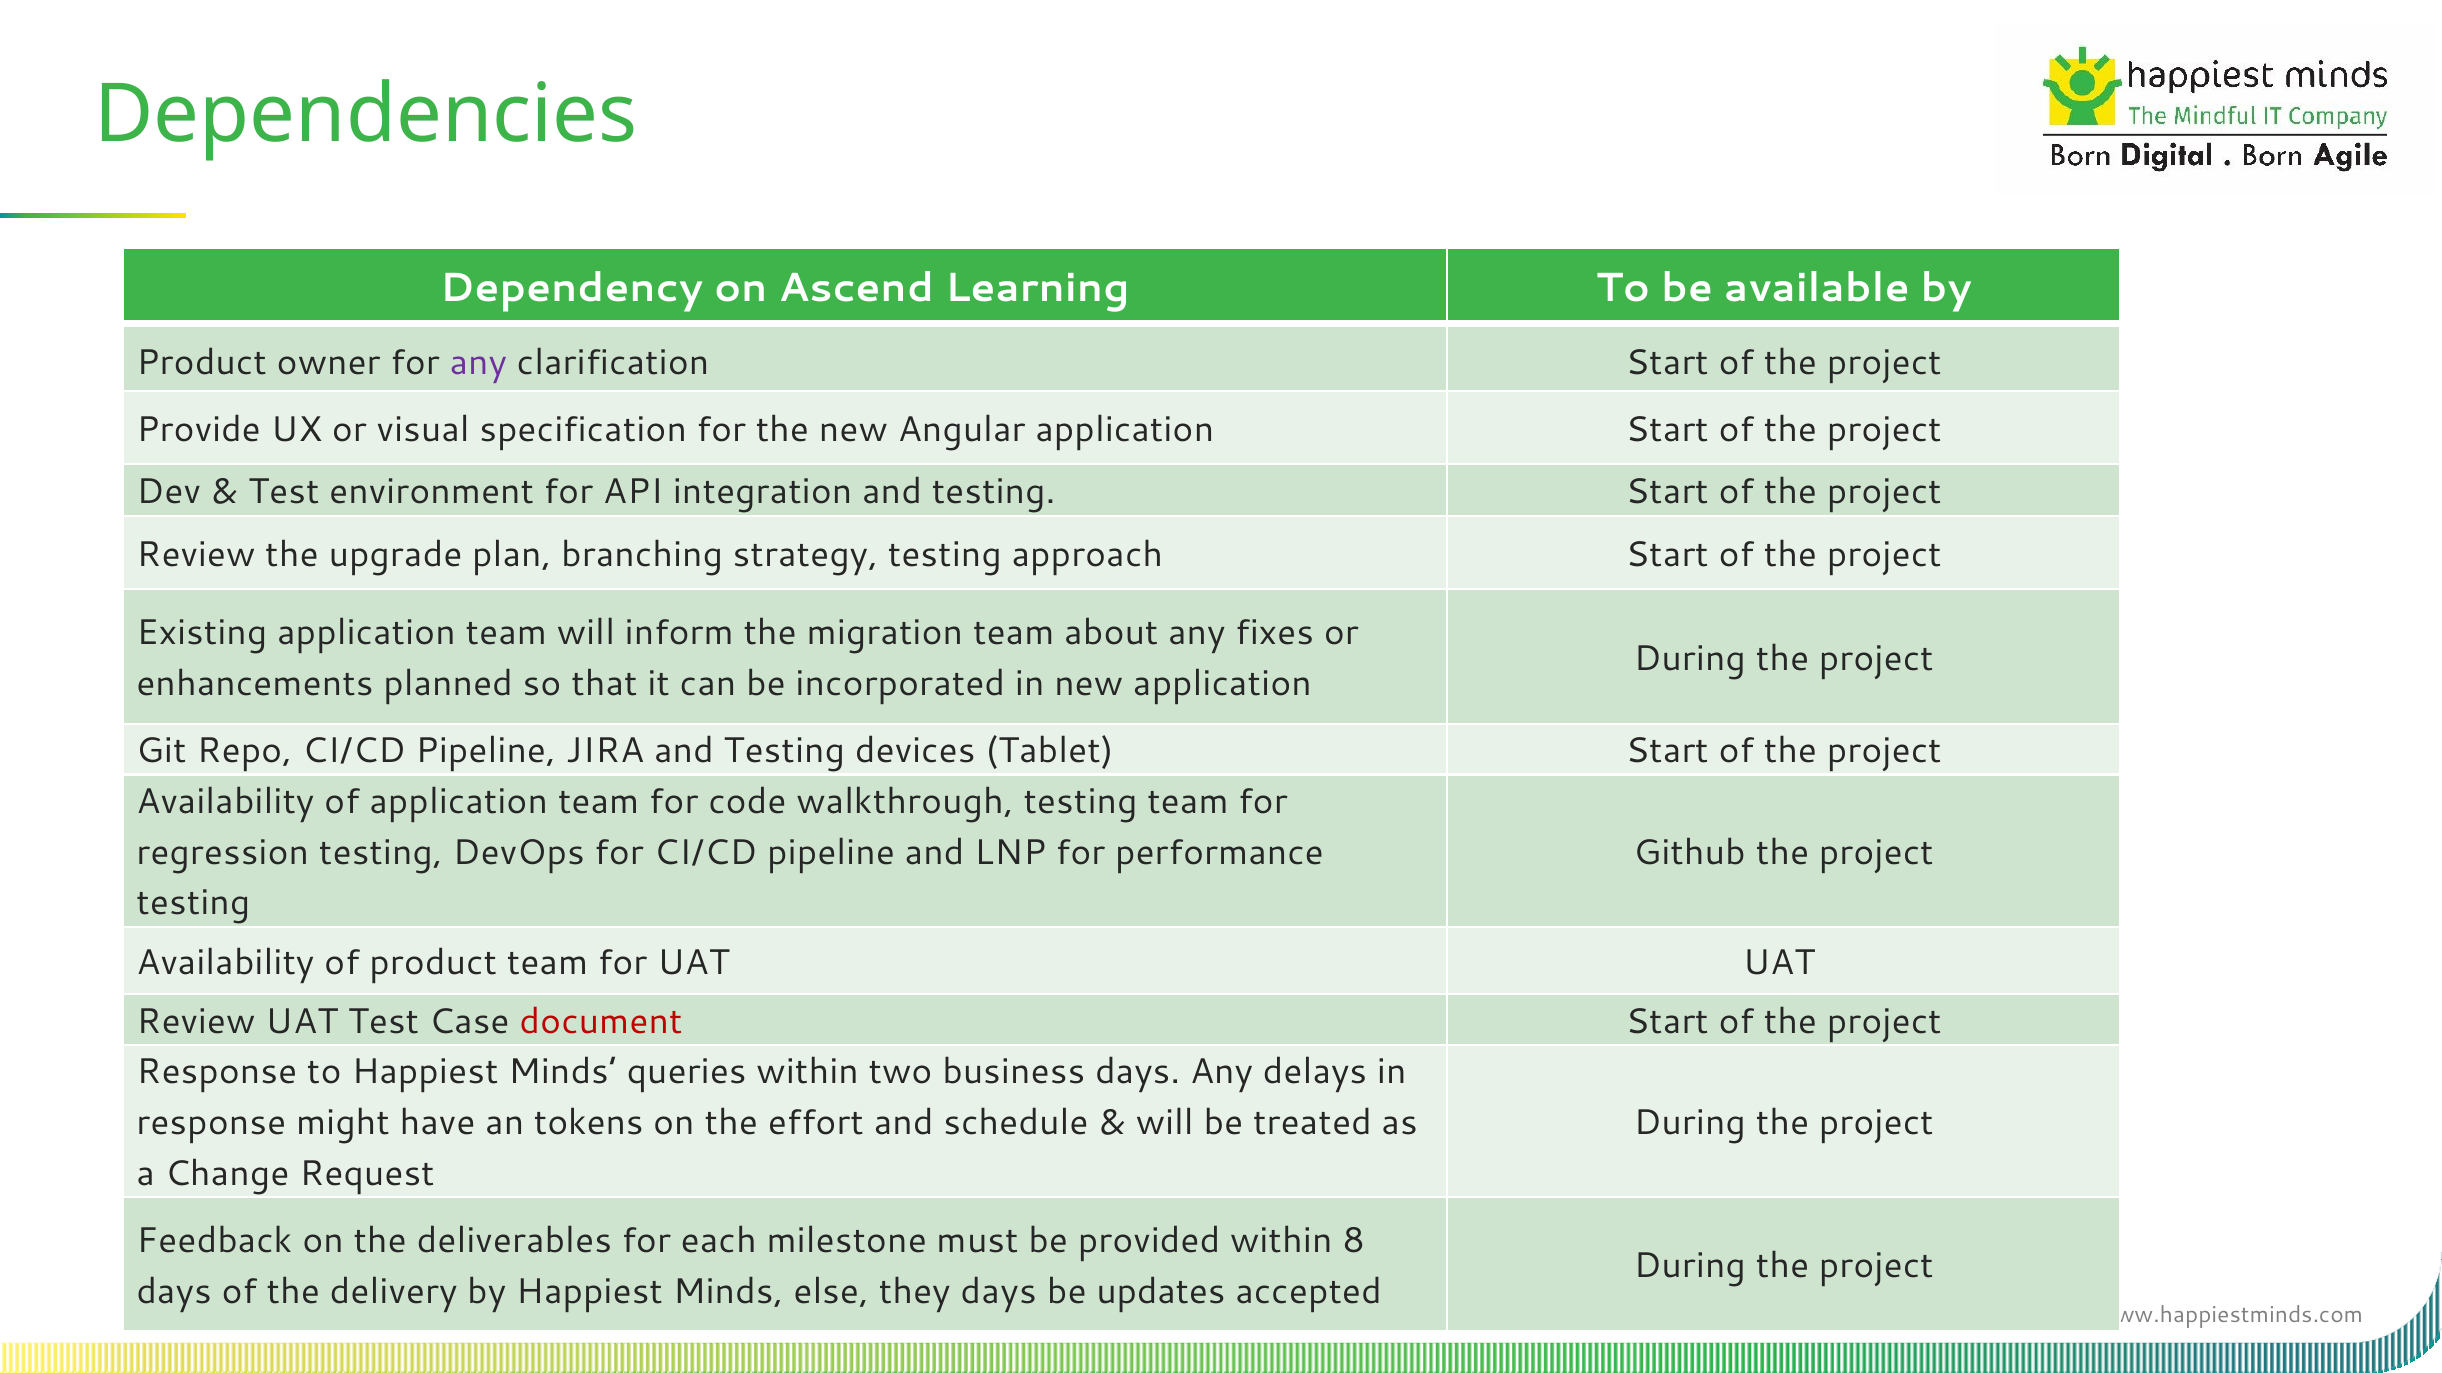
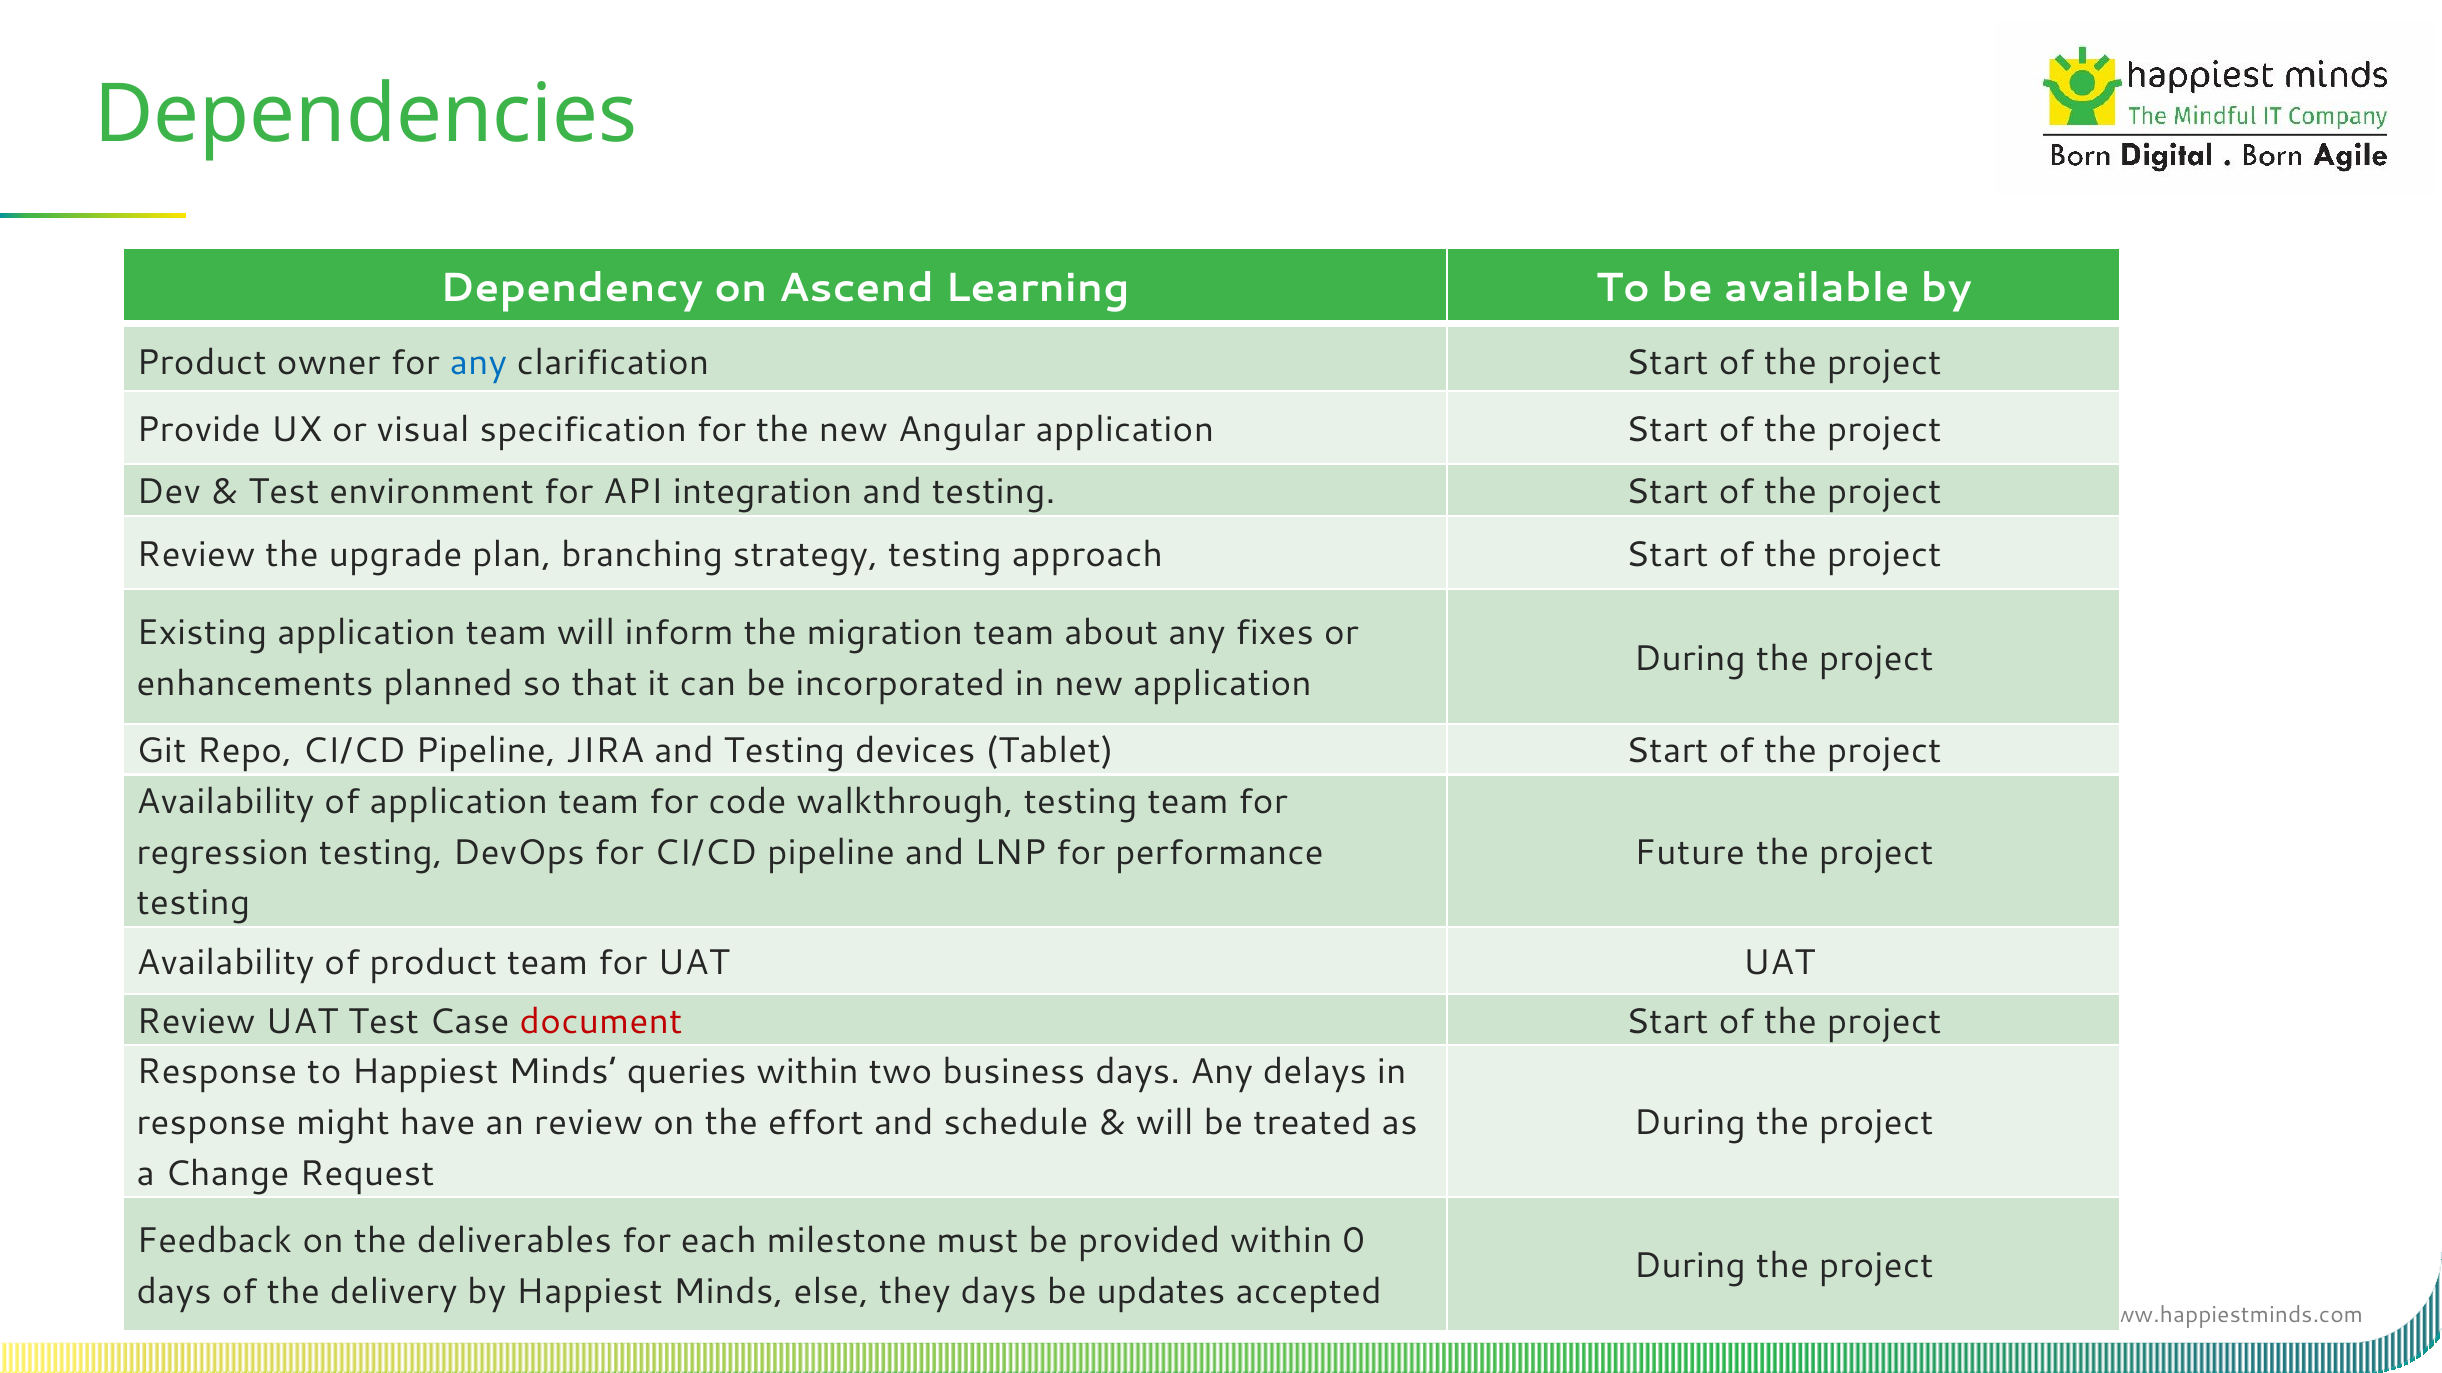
any colour: purple -> blue (478, 363)
Github: Github -> Future (1690, 853)
an tokens: tokens -> review (589, 1123)
8: 8 -> 0 (1354, 1241)
